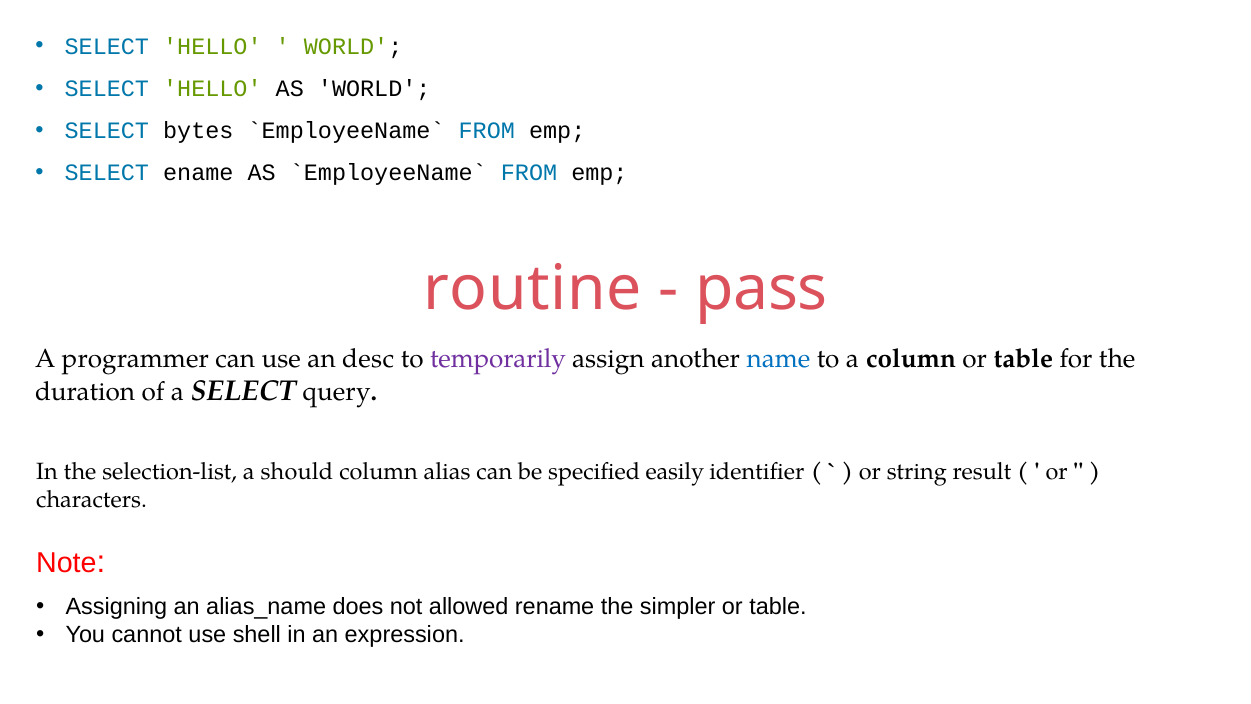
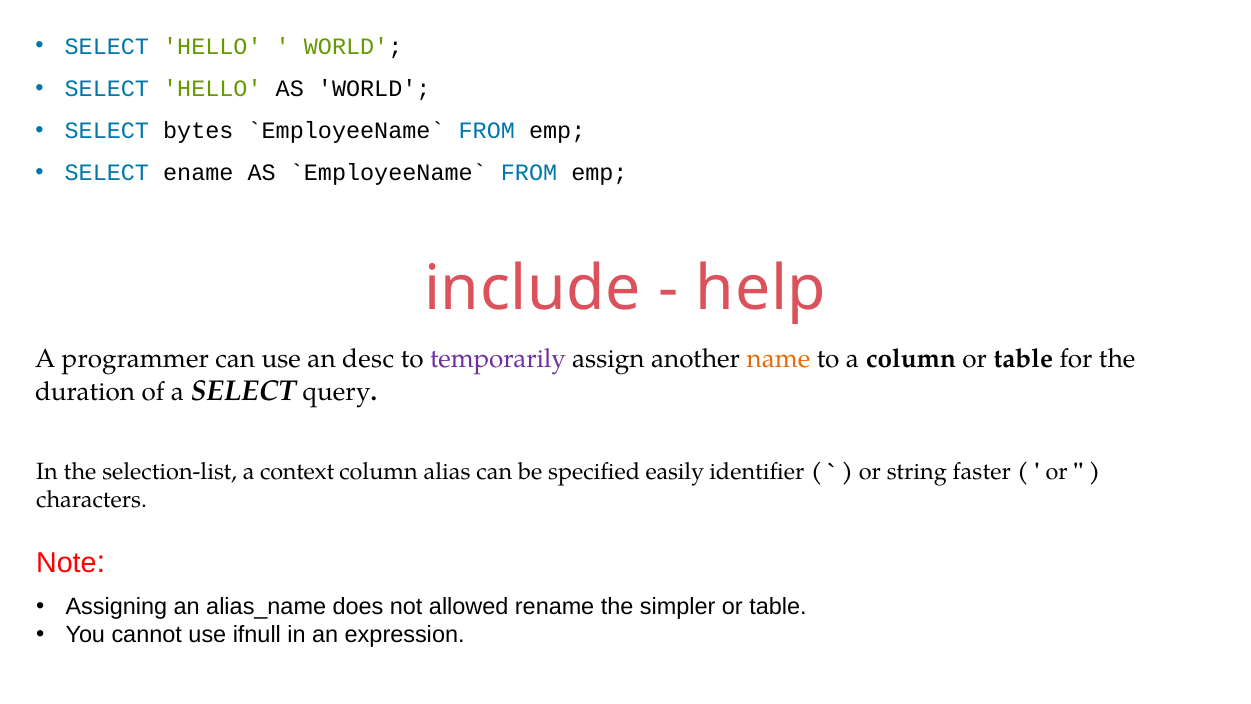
routine: routine -> include (533, 289)
pass: pass -> help (761, 289)
name colour: blue -> orange (778, 358)
should: should -> context (297, 472)
result: result -> faster (982, 472)
shell: shell -> ifnull (257, 634)
